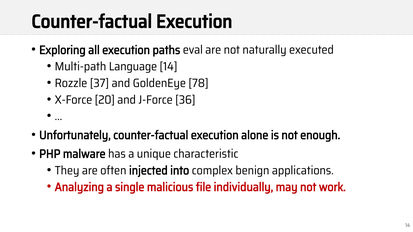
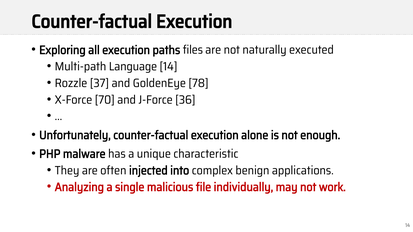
eval: eval -> files (193, 50)
20: 20 -> 70 (105, 100)
